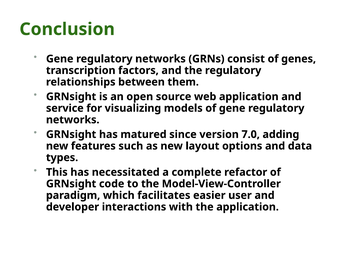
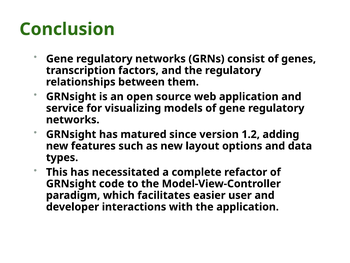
7.0: 7.0 -> 1.2 (251, 134)
